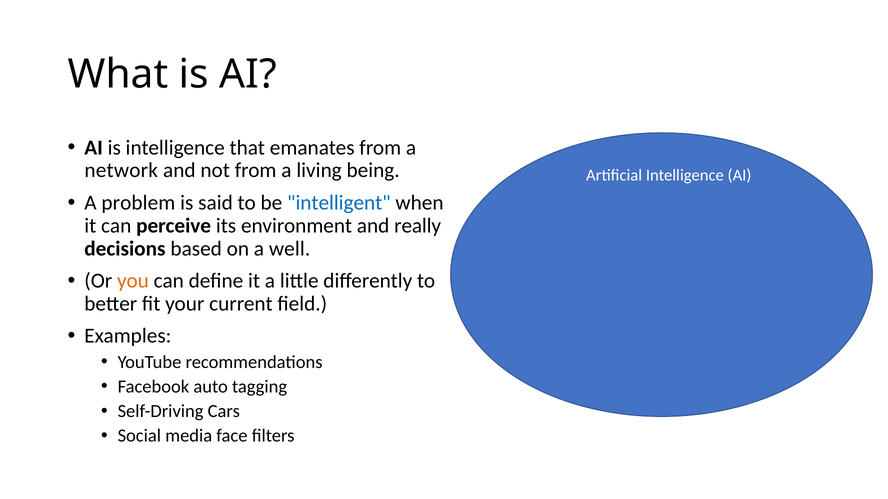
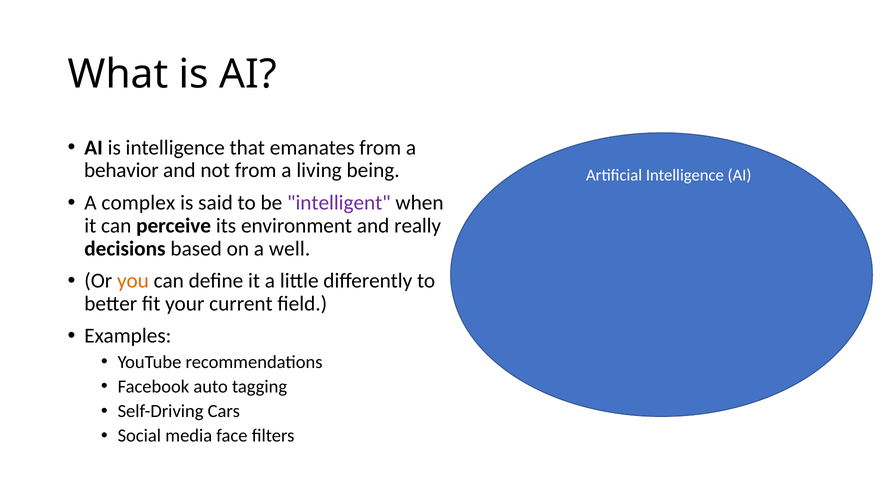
network: network -> behavior (121, 171)
problem: problem -> complex (138, 203)
intelligent colour: blue -> purple (339, 203)
